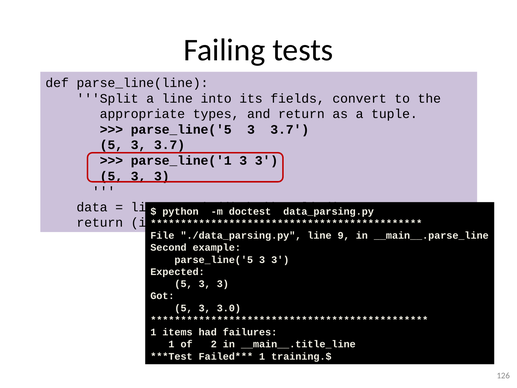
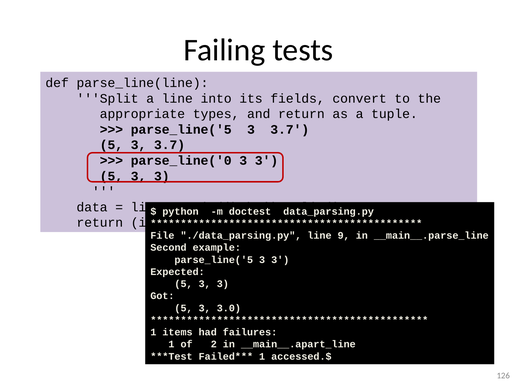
parse_line('1: parse_line('1 -> parse_line('0 (181, 160)
__main__.title_line: __main__.title_line -> __main__.apart_line (298, 344)
training.$: training.$ -> accessed.$ (301, 356)
